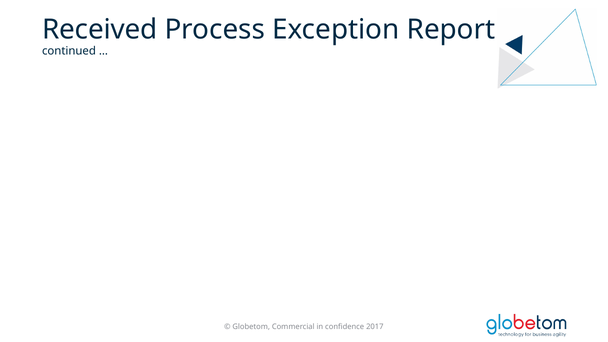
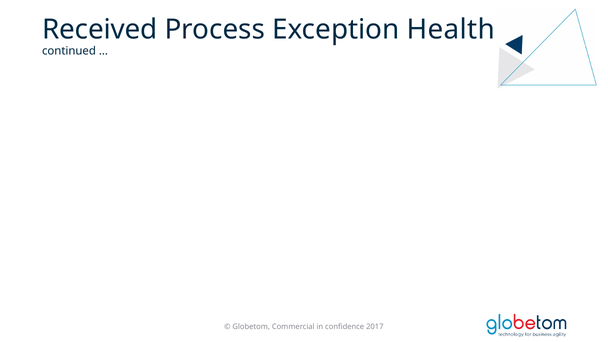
Report: Report -> Health (451, 30)
